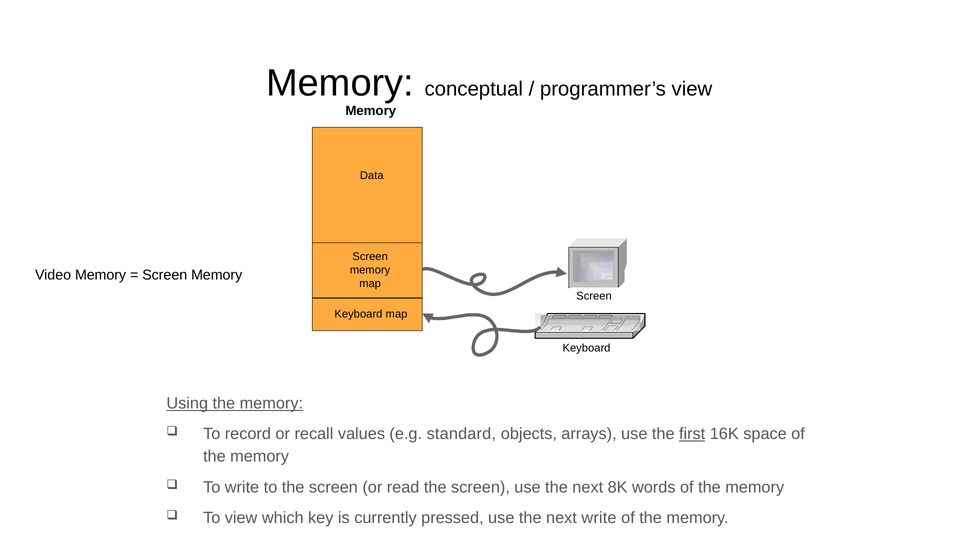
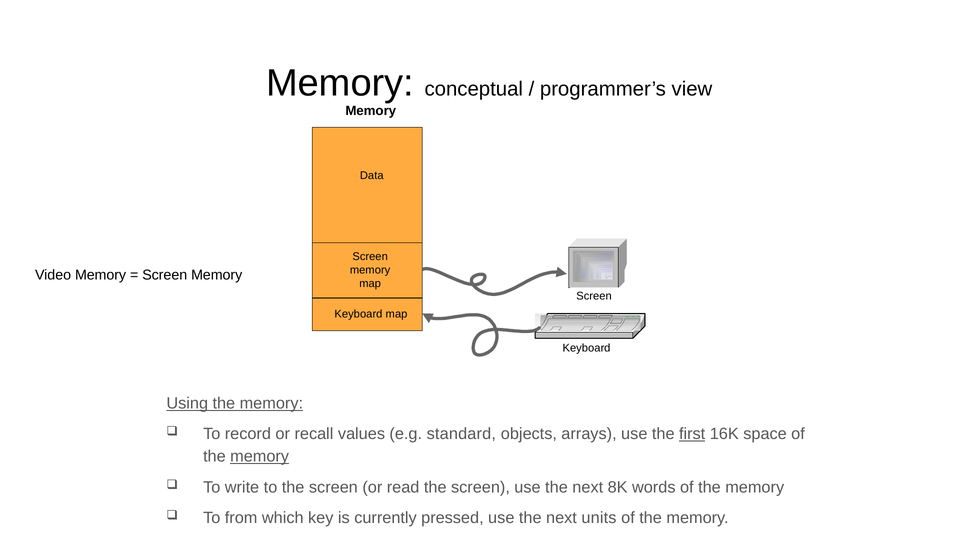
memory underline: none -> present (260, 456)
To view: view -> from (241, 518)
next write: write -> units (599, 518)
